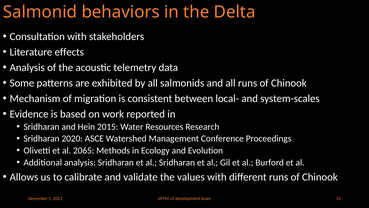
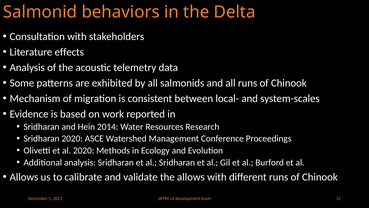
2015: 2015 -> 2014 (108, 126)
al 2065: 2065 -> 2020 (84, 150)
the values: values -> allows (191, 177)
